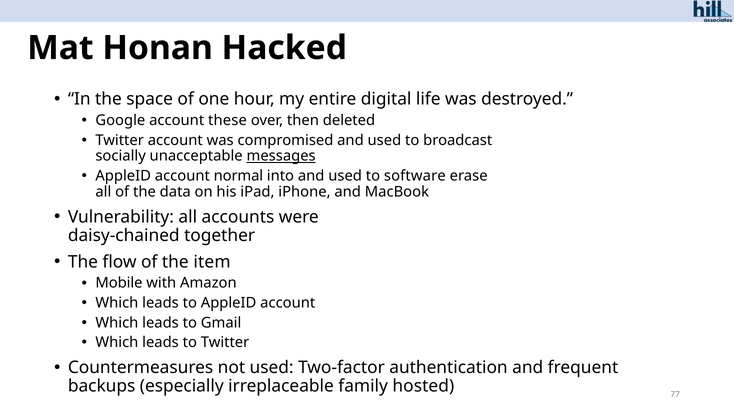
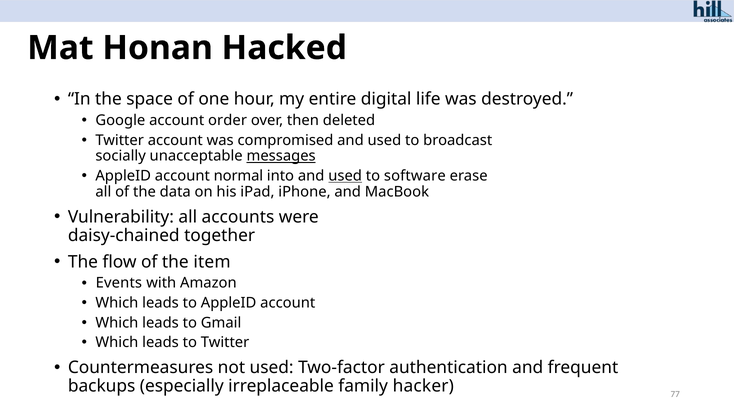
these: these -> order (228, 120)
used underline: none -> present (345, 176)
Mobile: Mobile -> Events (119, 283)
hosted: hosted -> hacker (423, 386)
